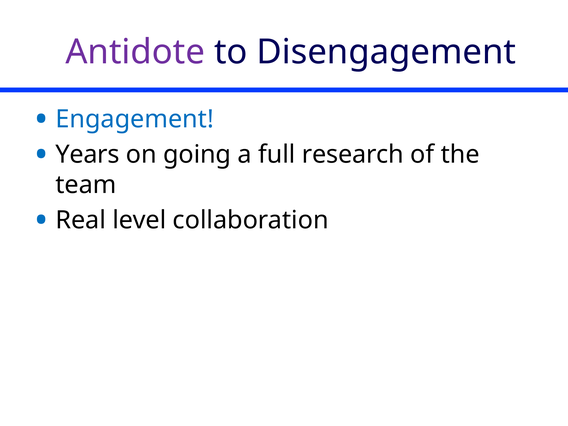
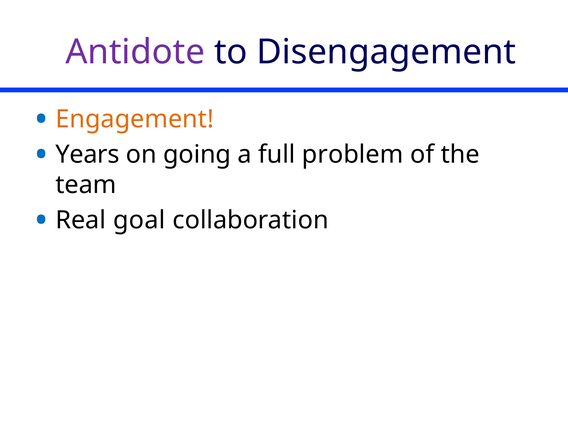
Engagement colour: blue -> orange (135, 119)
research: research -> problem (353, 155)
level: level -> goal (139, 220)
